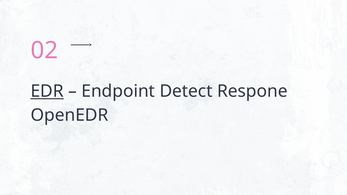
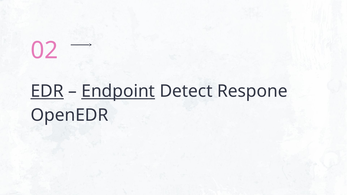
Endpoint underline: none -> present (118, 91)
